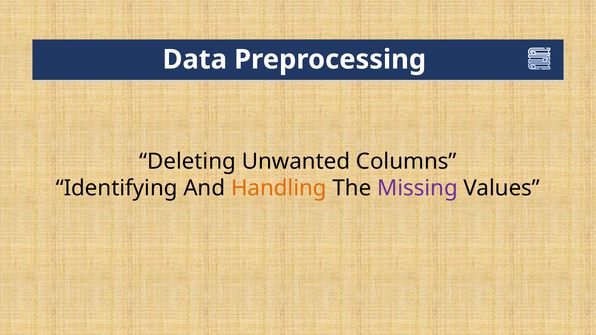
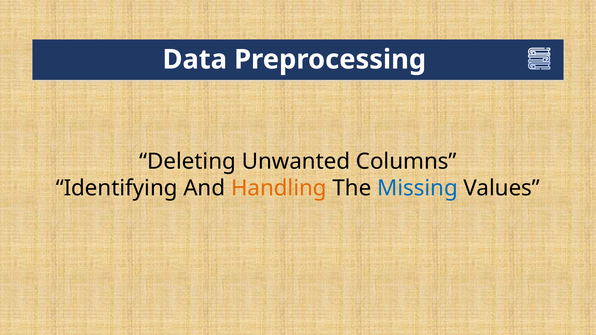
Missing colour: purple -> blue (417, 188)
